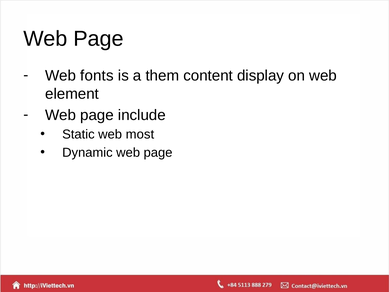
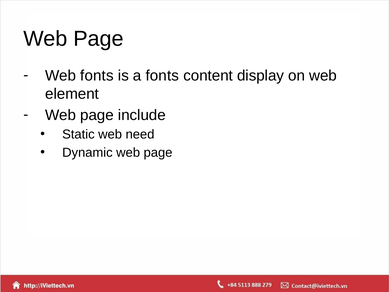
a them: them -> fonts (162, 76)
most: most -> need (140, 134)
